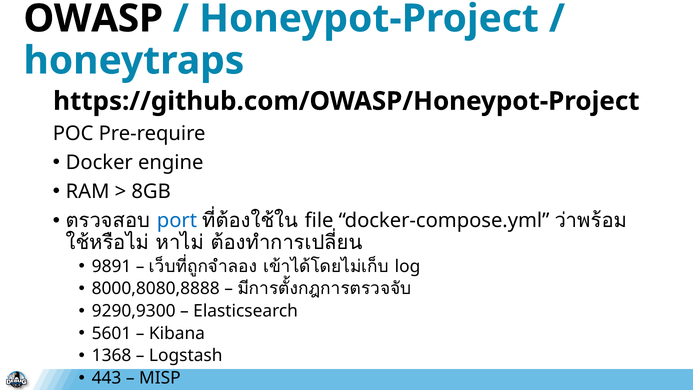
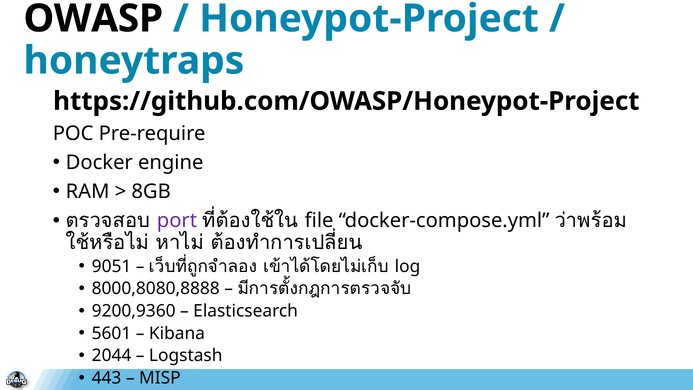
port colour: blue -> purple (177, 221)
9891: 9891 -> 9051 (112, 266)
9290,9300: 9290,9300 -> 9200,9360 (134, 311)
1368: 1368 -> 2044 (112, 356)
